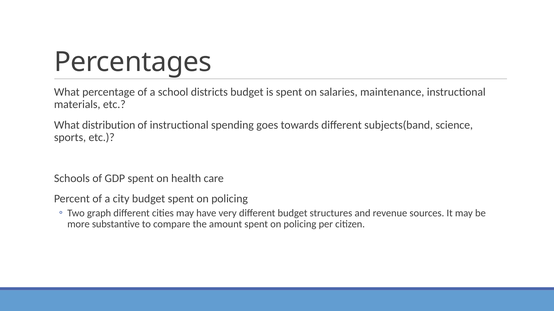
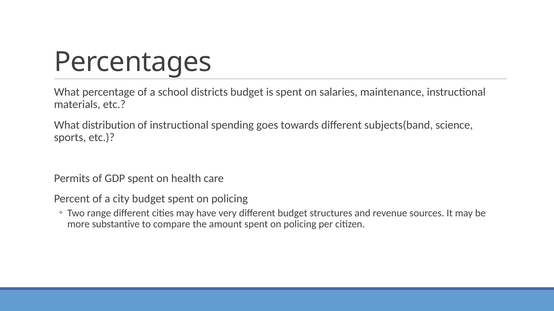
Schools: Schools -> Permits (72, 179)
graph: graph -> range (99, 213)
